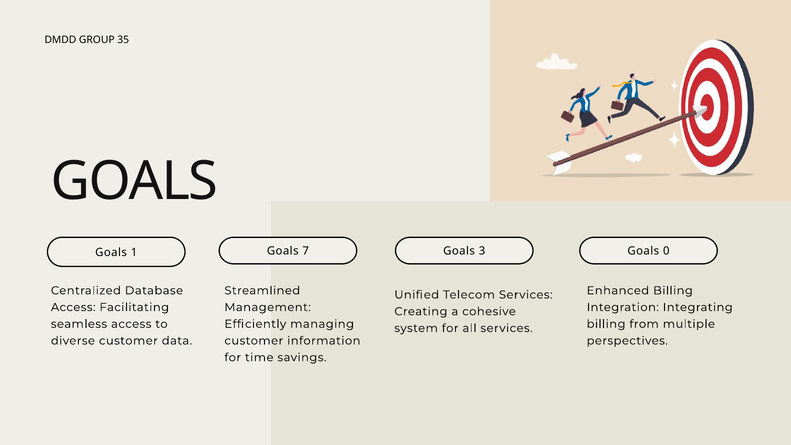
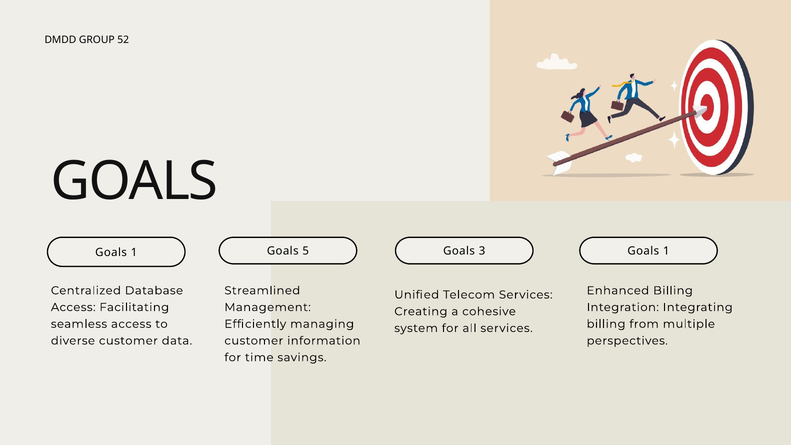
35: 35 -> 52 (123, 40)
7: 7 -> 5 (306, 251)
3 Goals 0: 0 -> 1 (666, 251)
